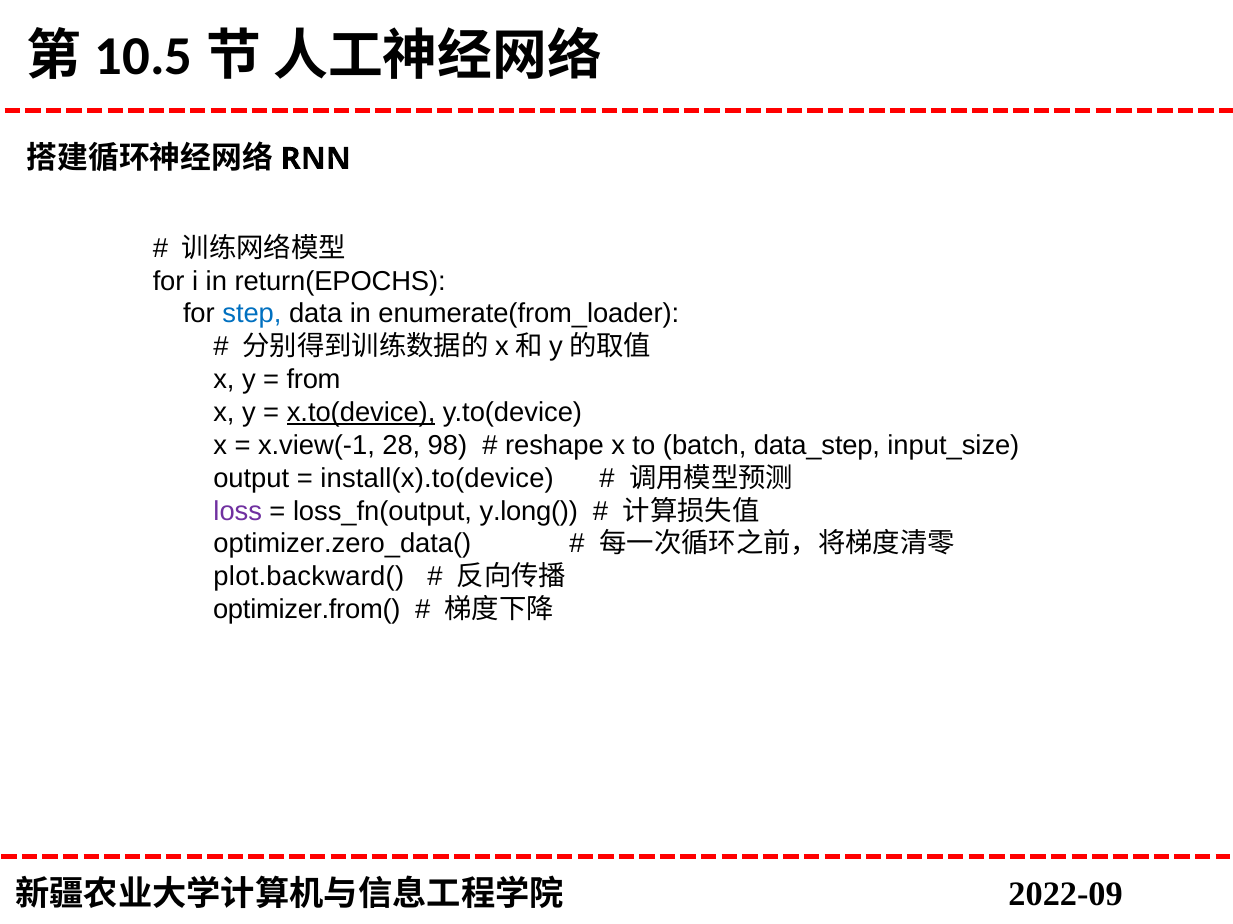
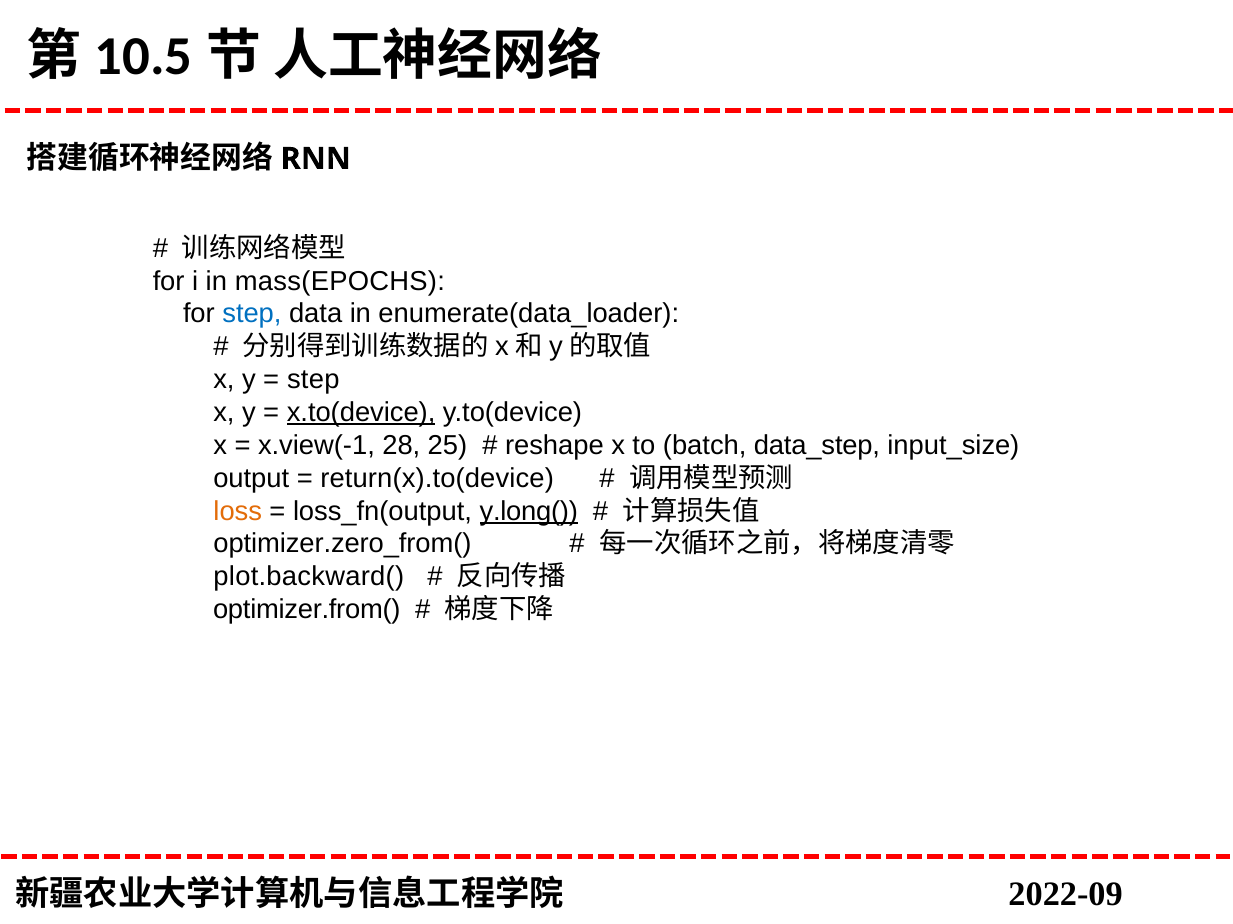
return(EPOCHS: return(EPOCHS -> mass(EPOCHS (340, 281)
enumerate(from_loader: enumerate(from_loader -> enumerate(data_loader (529, 314)
from: from -> step (313, 380)
98: 98 -> 25 (447, 446)
install(x).to(device: install(x).to(device -> return(x).to(device (437, 479)
loss colour: purple -> orange (238, 511)
y.long( underline: none -> present (529, 511)
optimizer.zero_data(: optimizer.zero_data( -> optimizer.zero_from( (342, 544)
